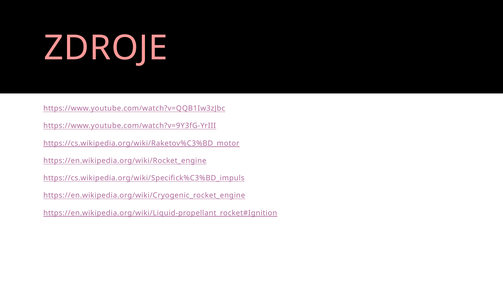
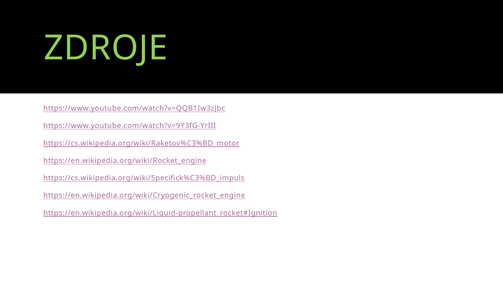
ZDROJE colour: pink -> light green (106, 48)
